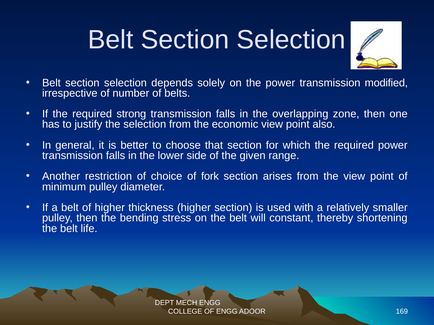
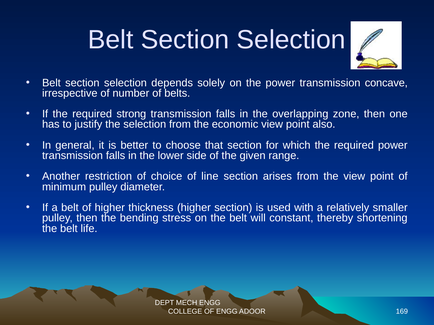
modified: modified -> concave (386, 83)
fork: fork -> line (210, 177)
